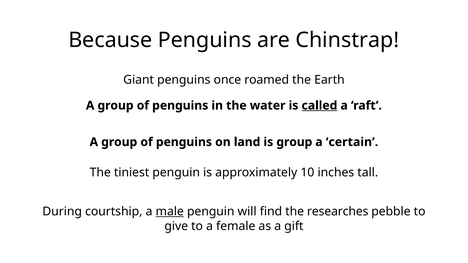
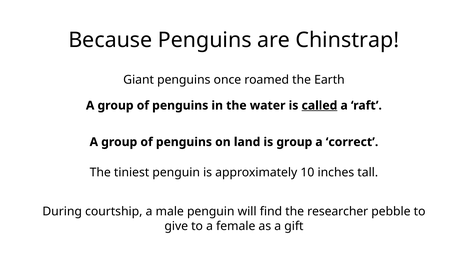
certain: certain -> correct (352, 142)
male underline: present -> none (170, 212)
researches: researches -> researcher (338, 212)
